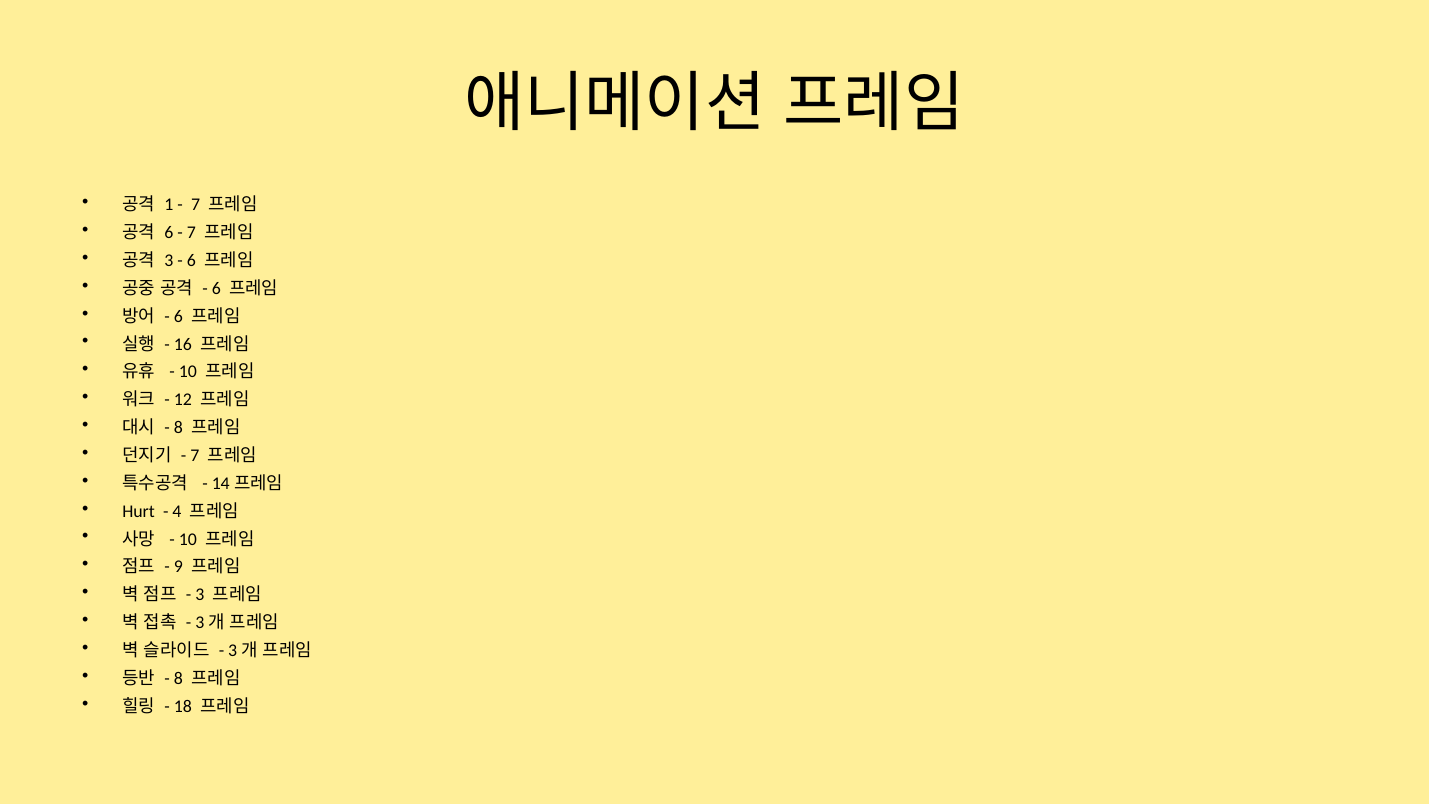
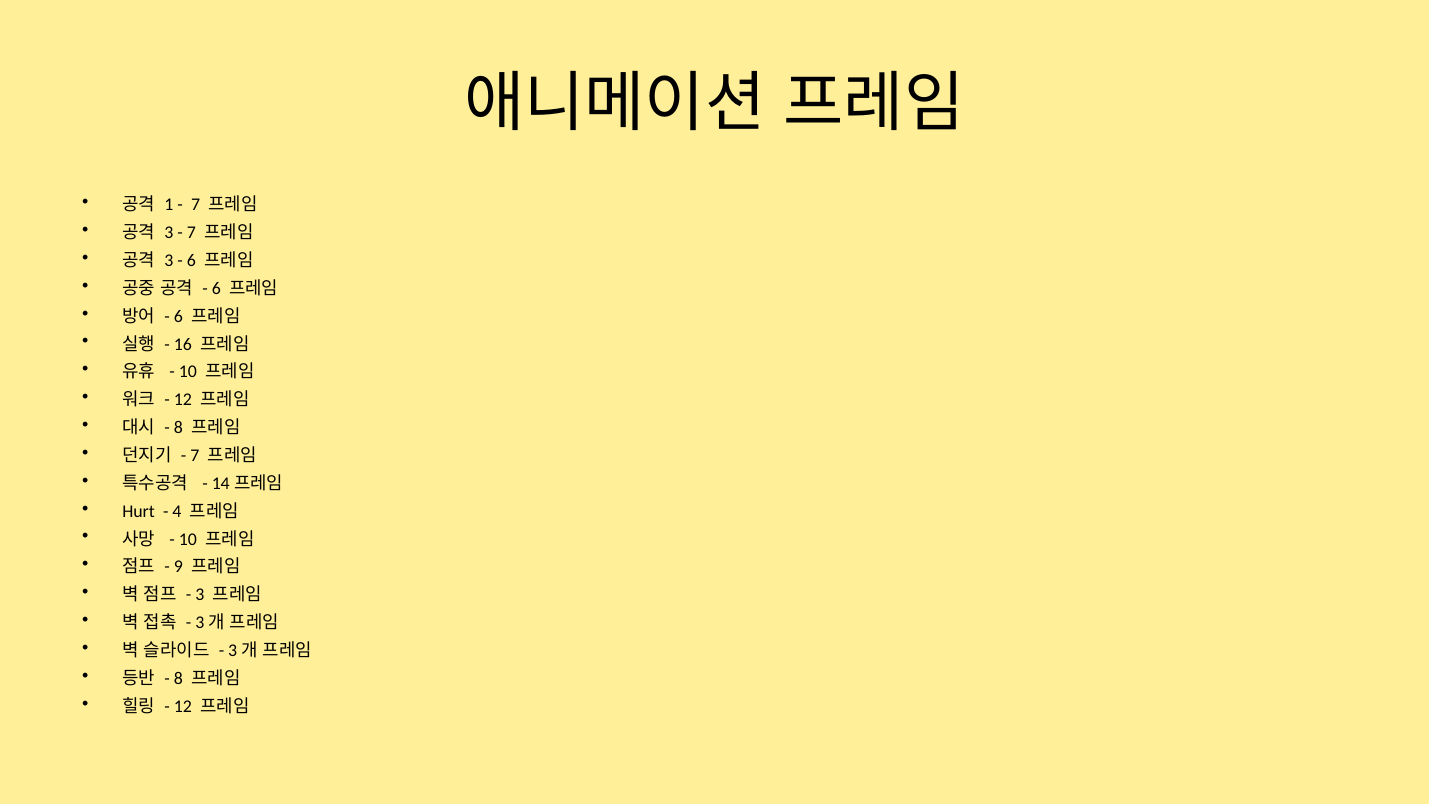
6: 6 -> 3 (169, 233)
18: 18 -> 12 (183, 706)
